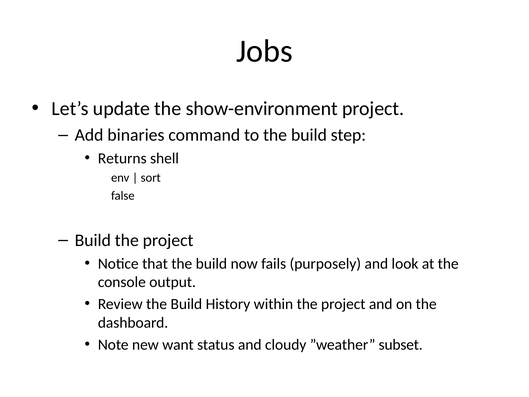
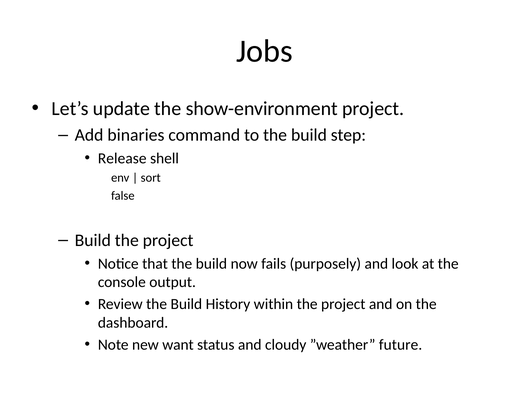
Returns: Returns -> Release (122, 158)
subset: subset -> future (401, 345)
